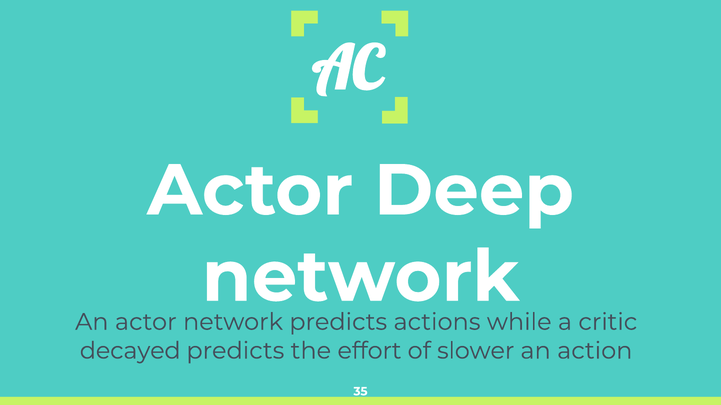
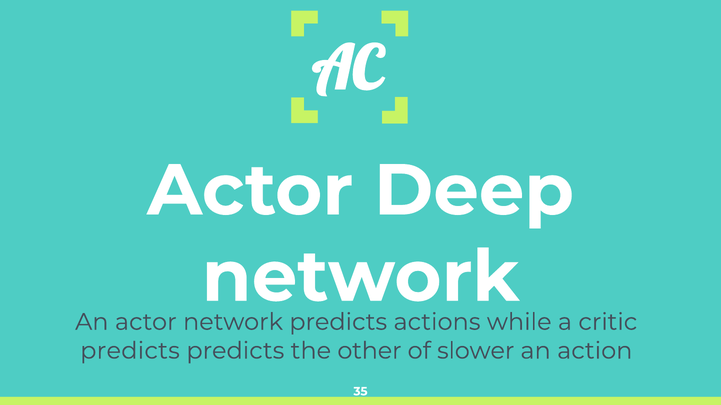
decayed: decayed -> predicts (130, 351)
effort: effort -> other (369, 351)
